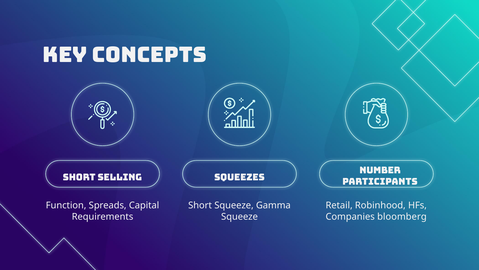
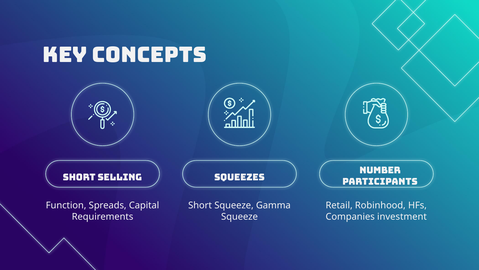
bloomberg: bloomberg -> investment (402, 216)
